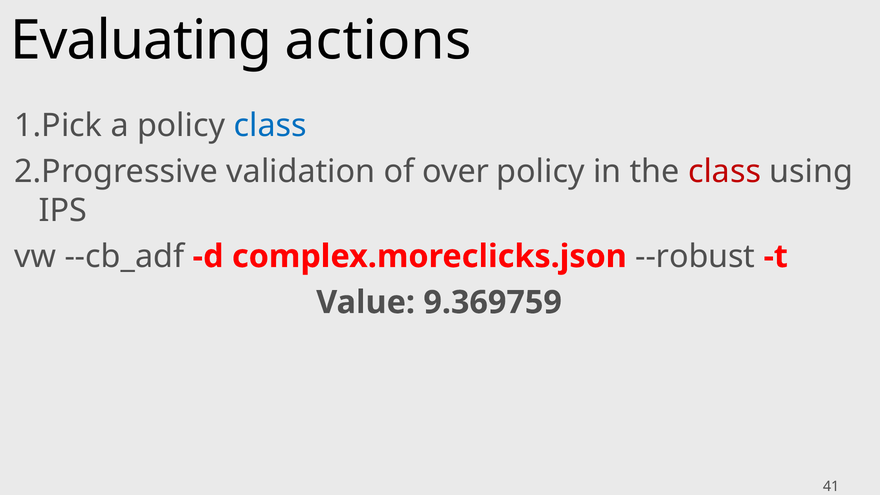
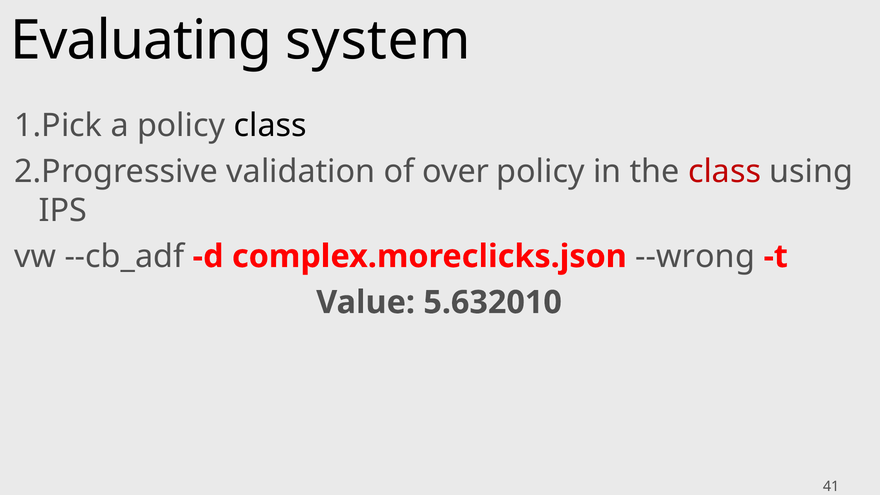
actions: actions -> system (378, 41)
class colour: blue -> black (270, 126)
--robust: --robust -> --wrong (695, 256)
9.369759: 9.369759 -> 5.632010 (493, 302)
